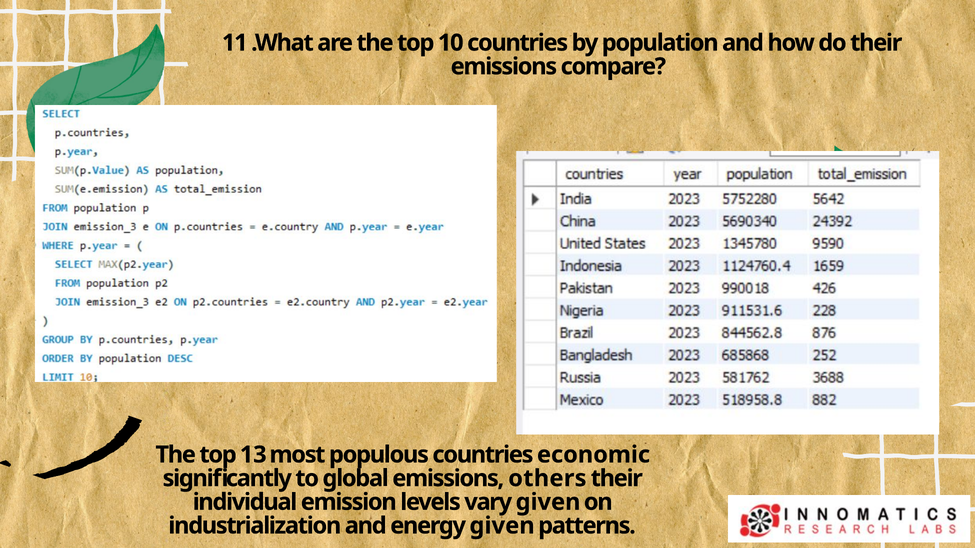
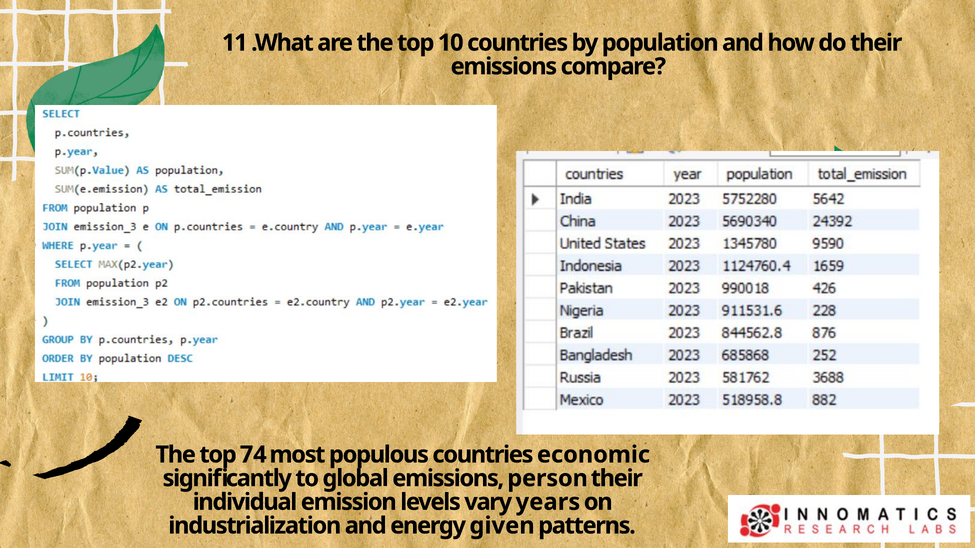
13: 13 -> 74 (253, 455)
others: others -> person (548, 479)
vary given: given -> years (548, 502)
